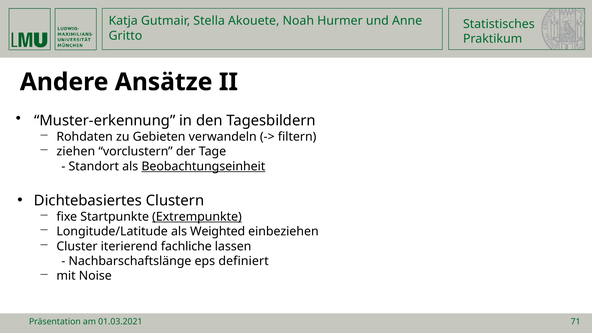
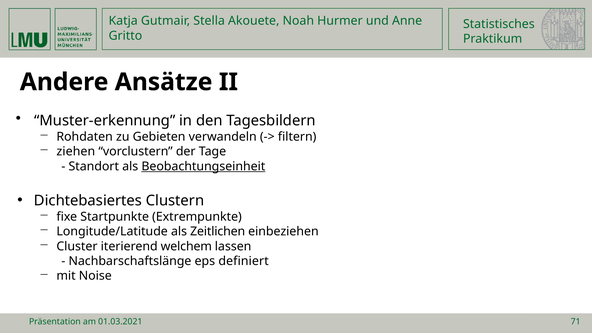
Extrempunkte underline: present -> none (197, 217)
Weighted: Weighted -> Zeitlichen (218, 232)
fachliche: fachliche -> welchem (186, 246)
